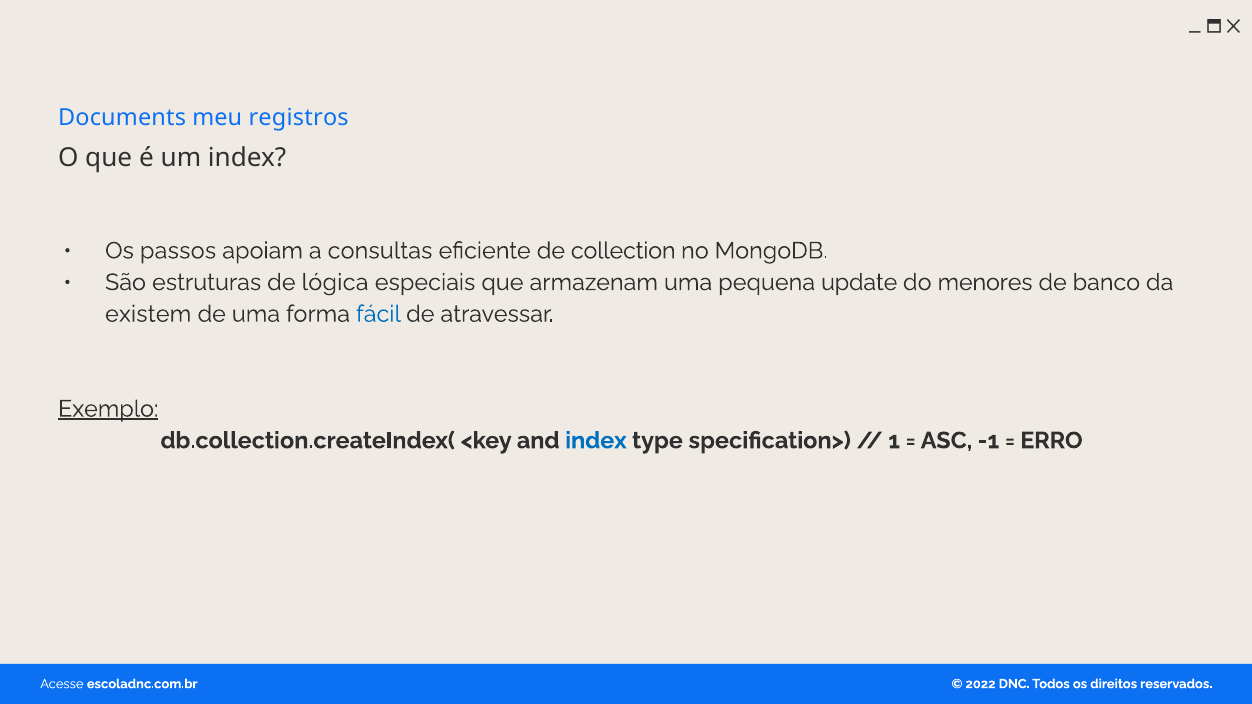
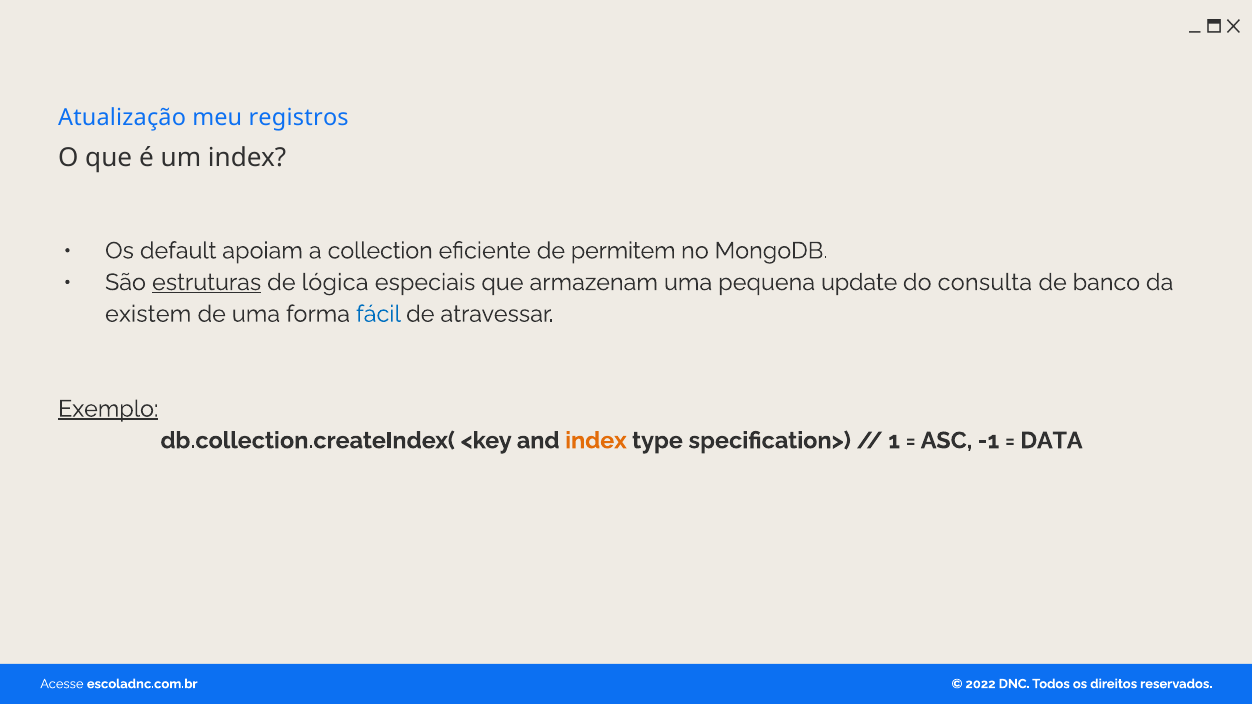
Documents: Documents -> Atualização (122, 117)
passos: passos -> default (178, 251)
consultas: consultas -> collection (380, 251)
collection: collection -> permitem (623, 251)
estruturas underline: none -> present (207, 283)
menores: menores -> consulta (985, 283)
index colour: blue -> orange (596, 441)
ERRO: ERRO -> DATA (1051, 441)
